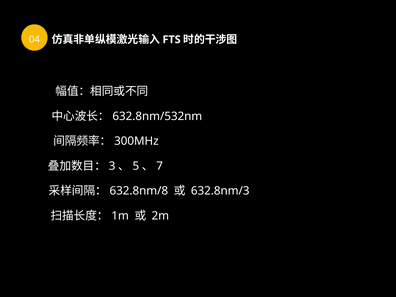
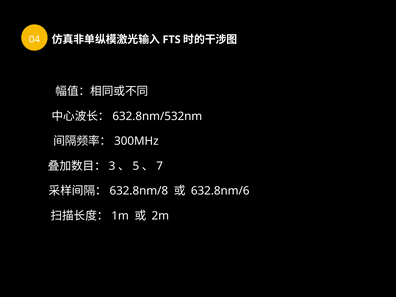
632.8nm/3: 632.8nm/3 -> 632.8nm/6 (220, 191)
